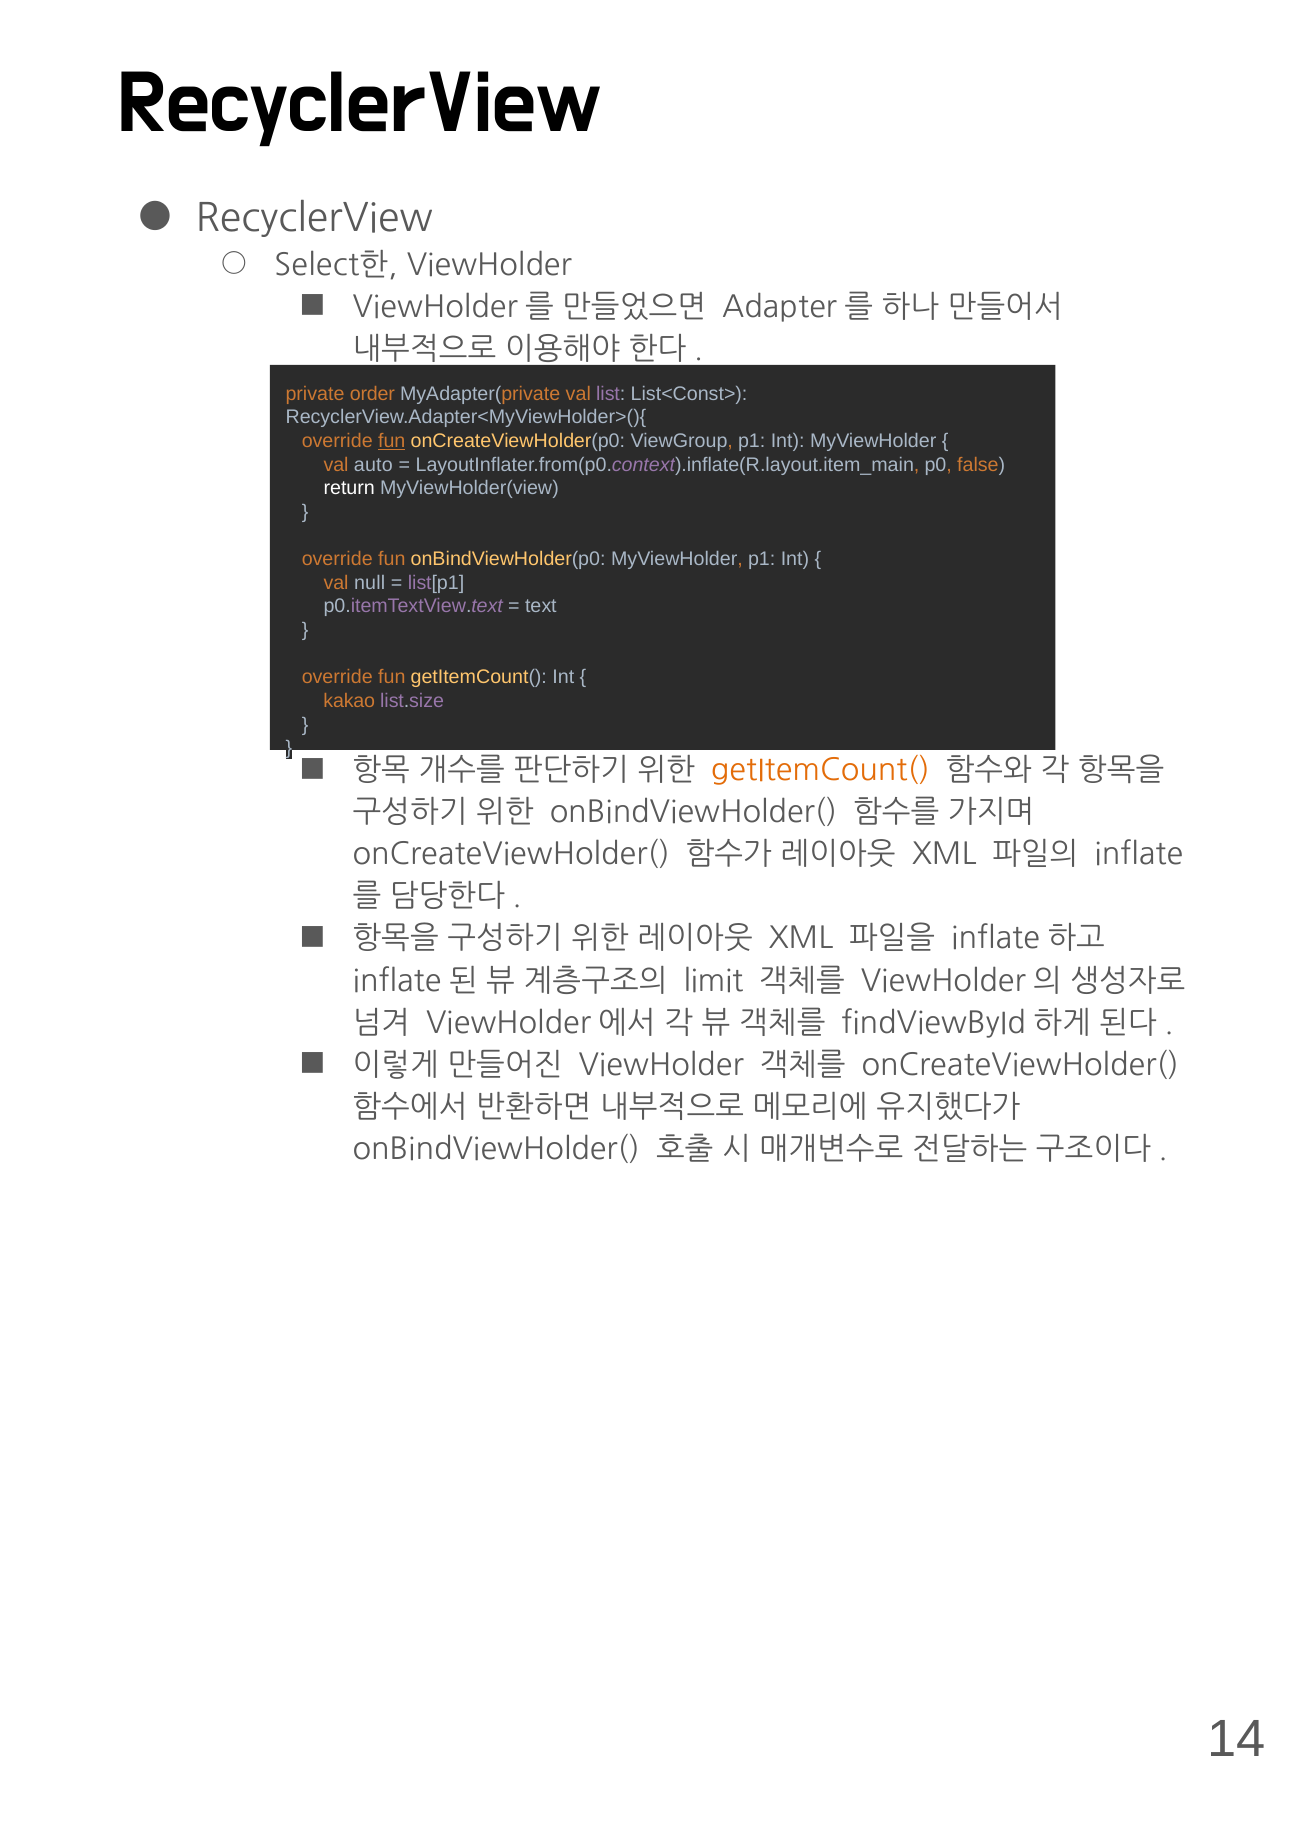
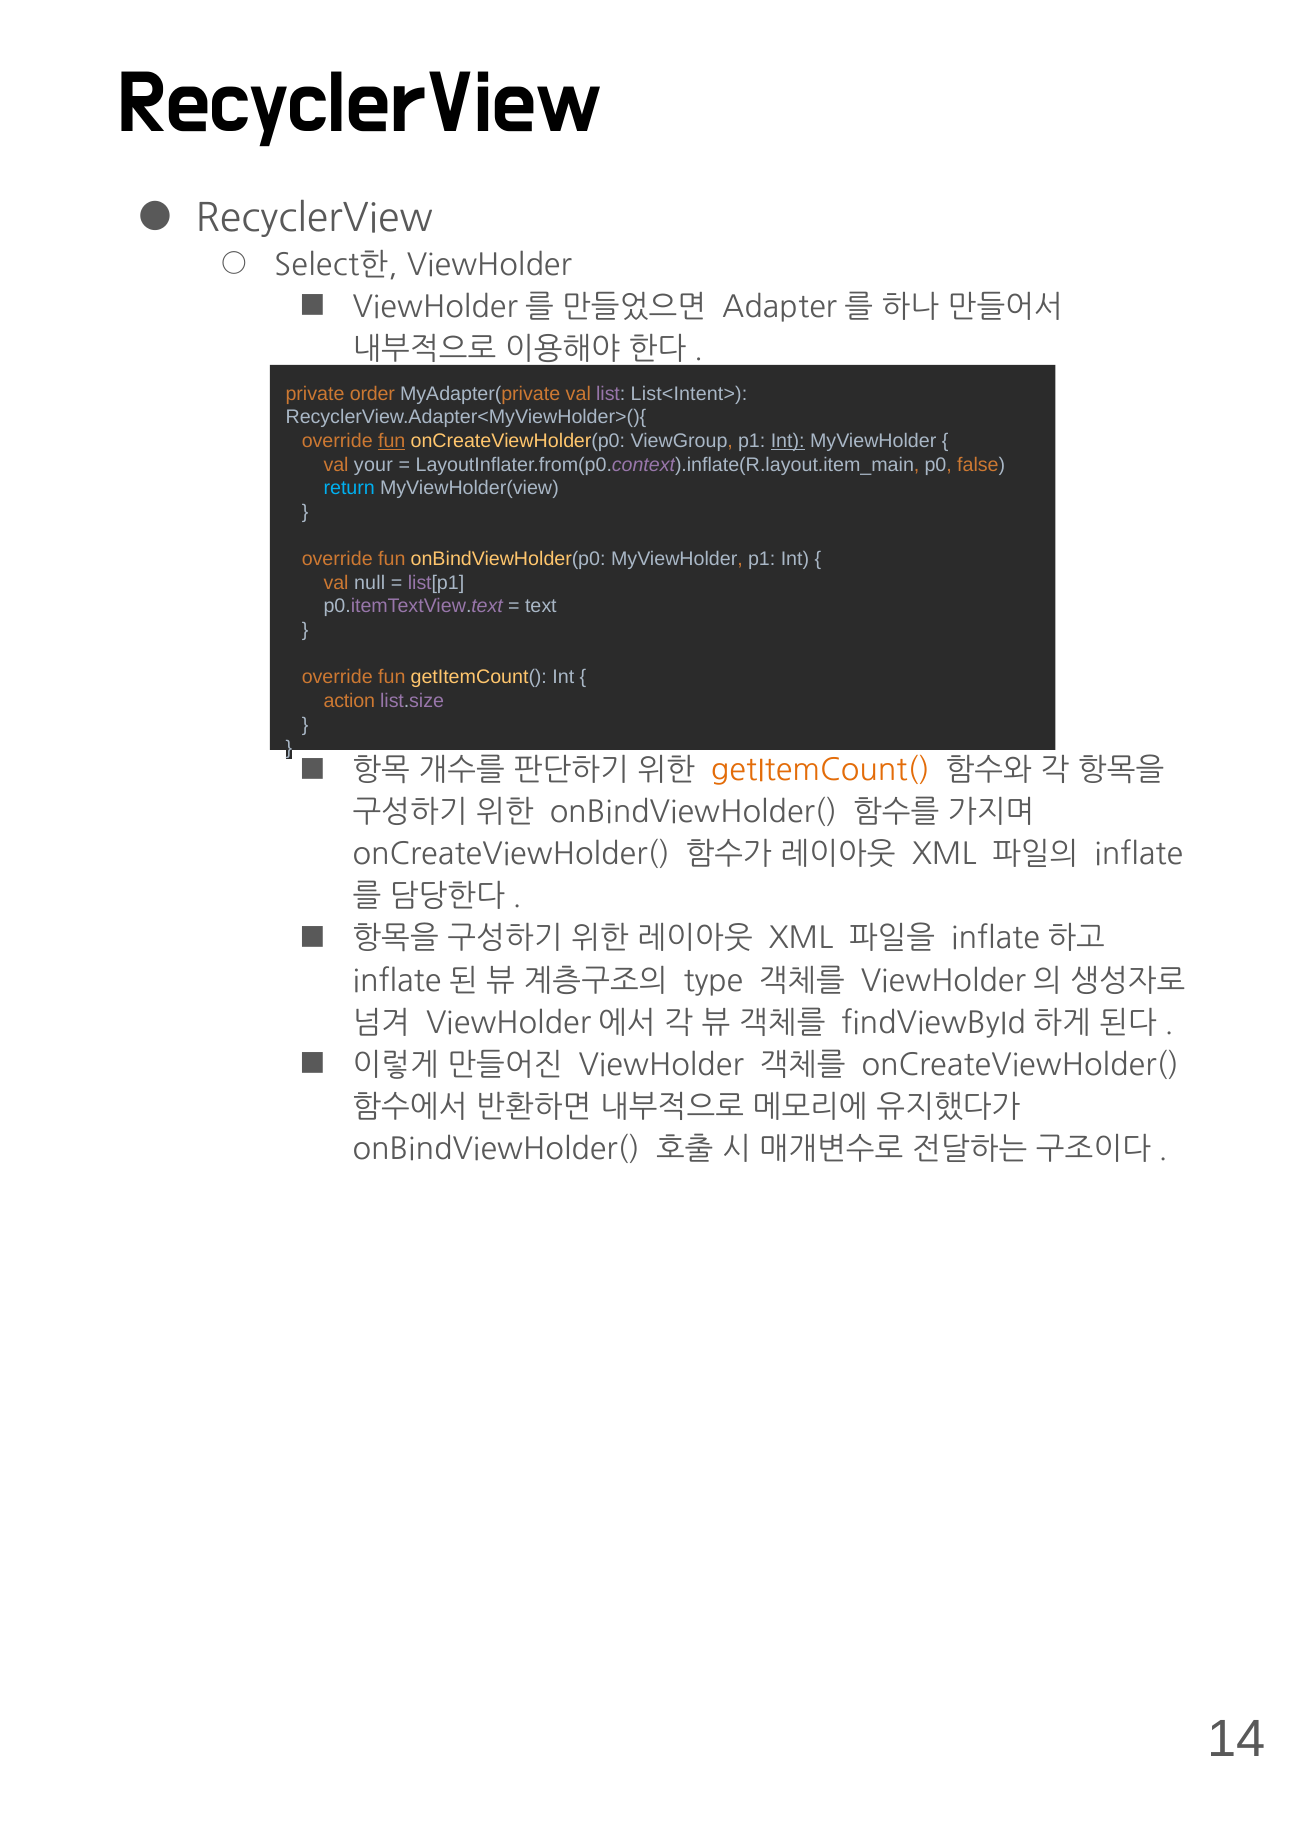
List<Const>: List<Const> -> List<Intent> (689, 394)
Int underline: none -> present (788, 441)
auto: auto -> your (373, 465)
return colour: white -> light blue (349, 488)
kakao: kakao -> action (349, 701)
limit: limit -> type (713, 981)
